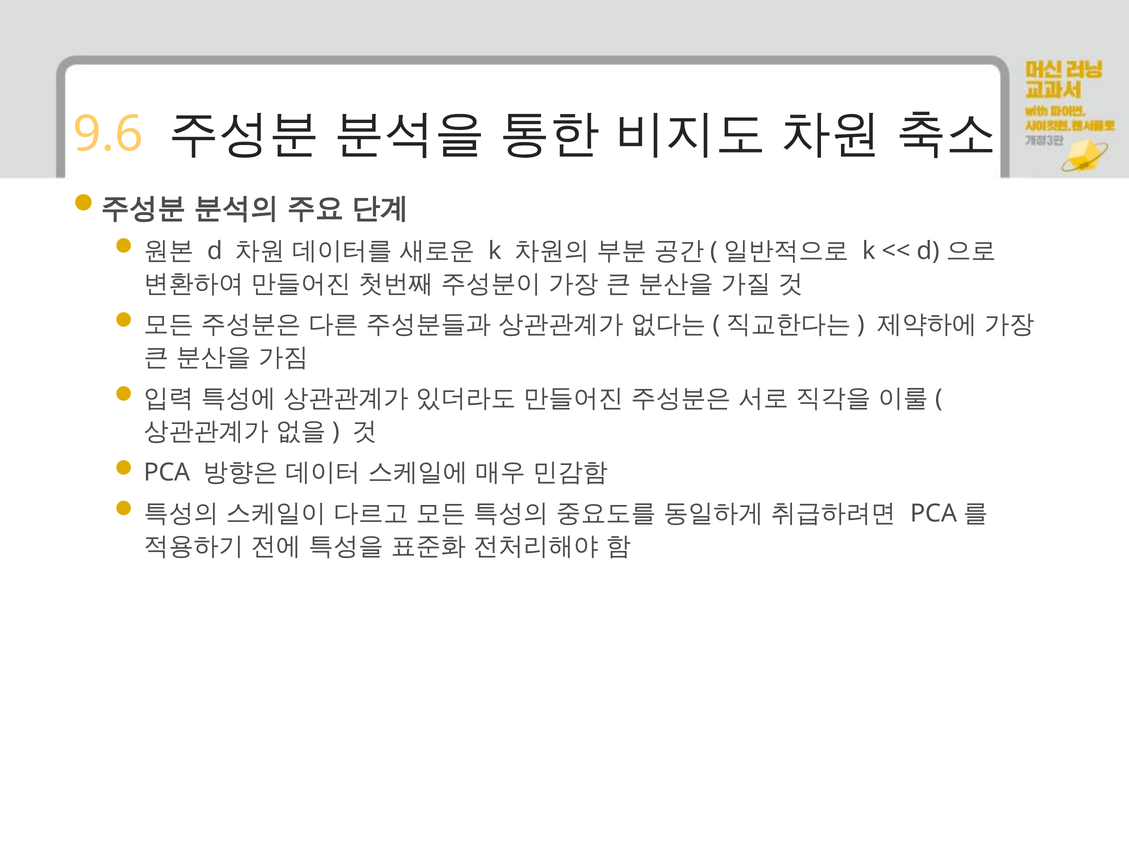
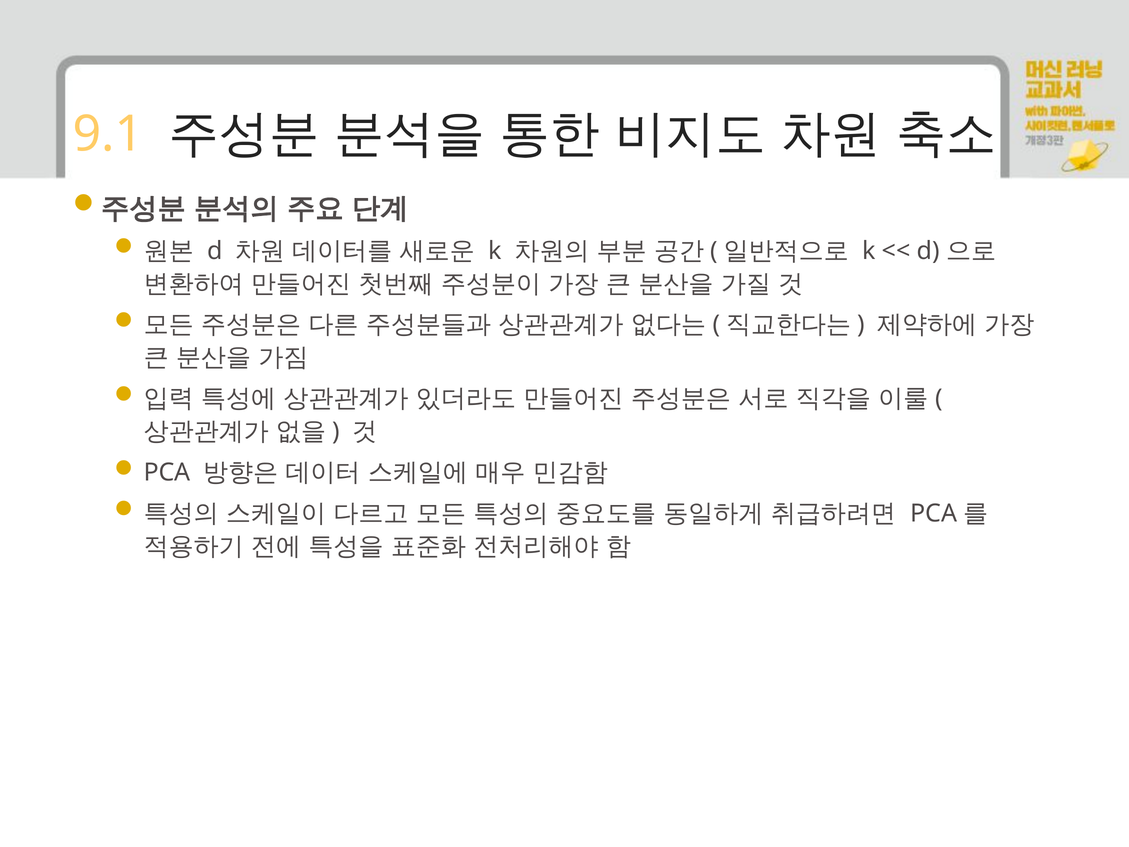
9.6: 9.6 -> 9.1 (108, 134)
